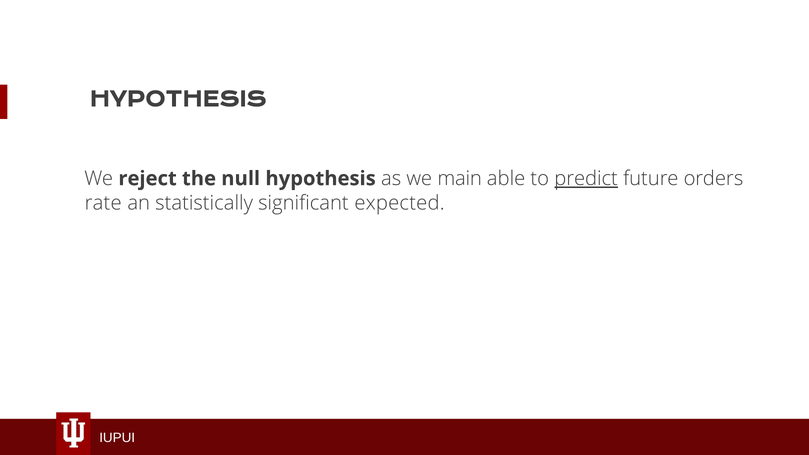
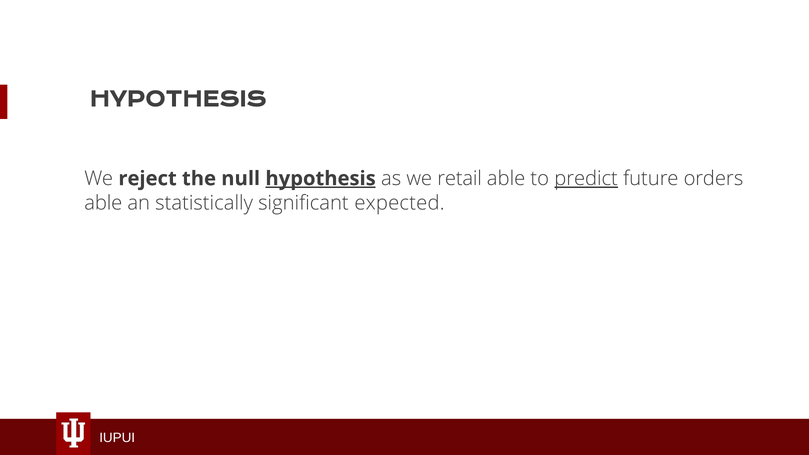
hypothesis underline: none -> present (321, 179)
main: main -> retail (460, 179)
rate: rate -> able (103, 203)
